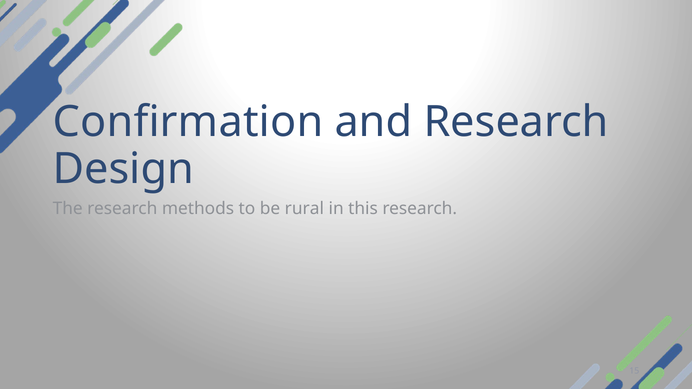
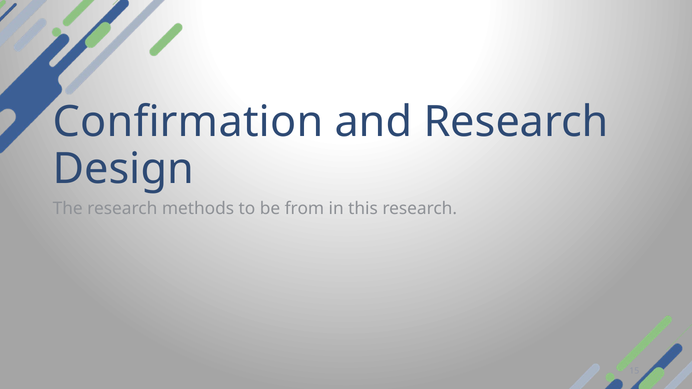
rural: rural -> from (304, 209)
